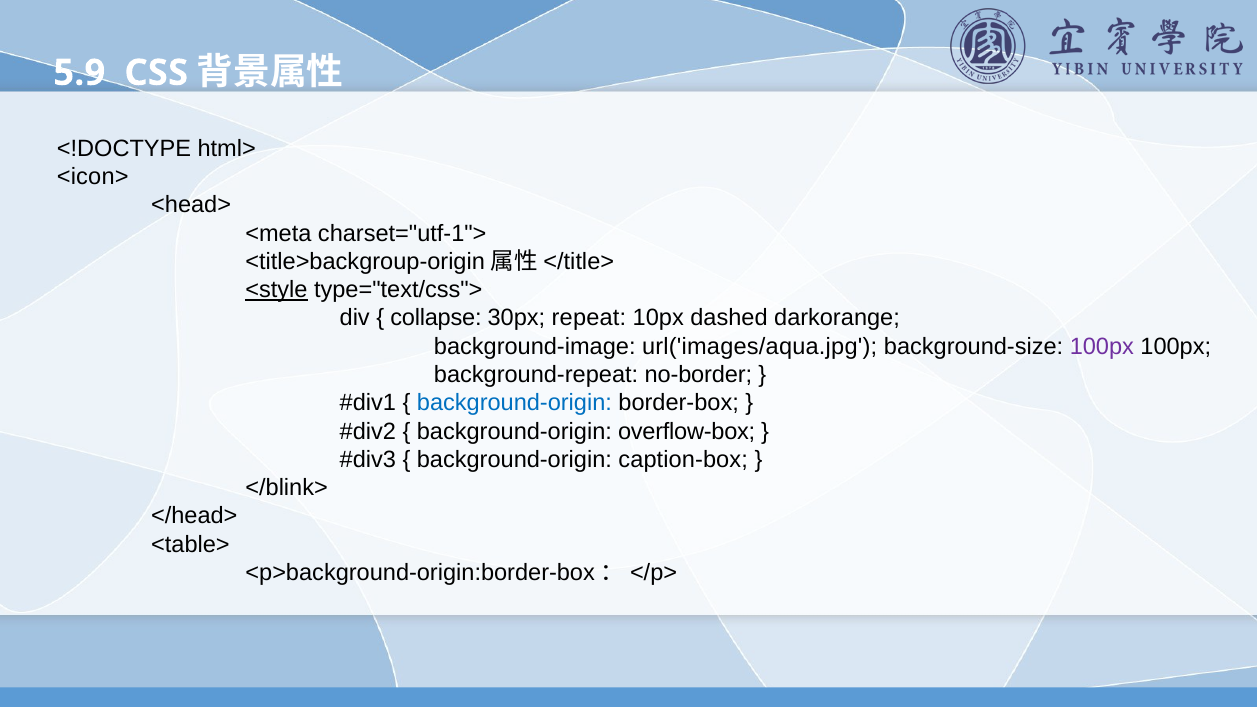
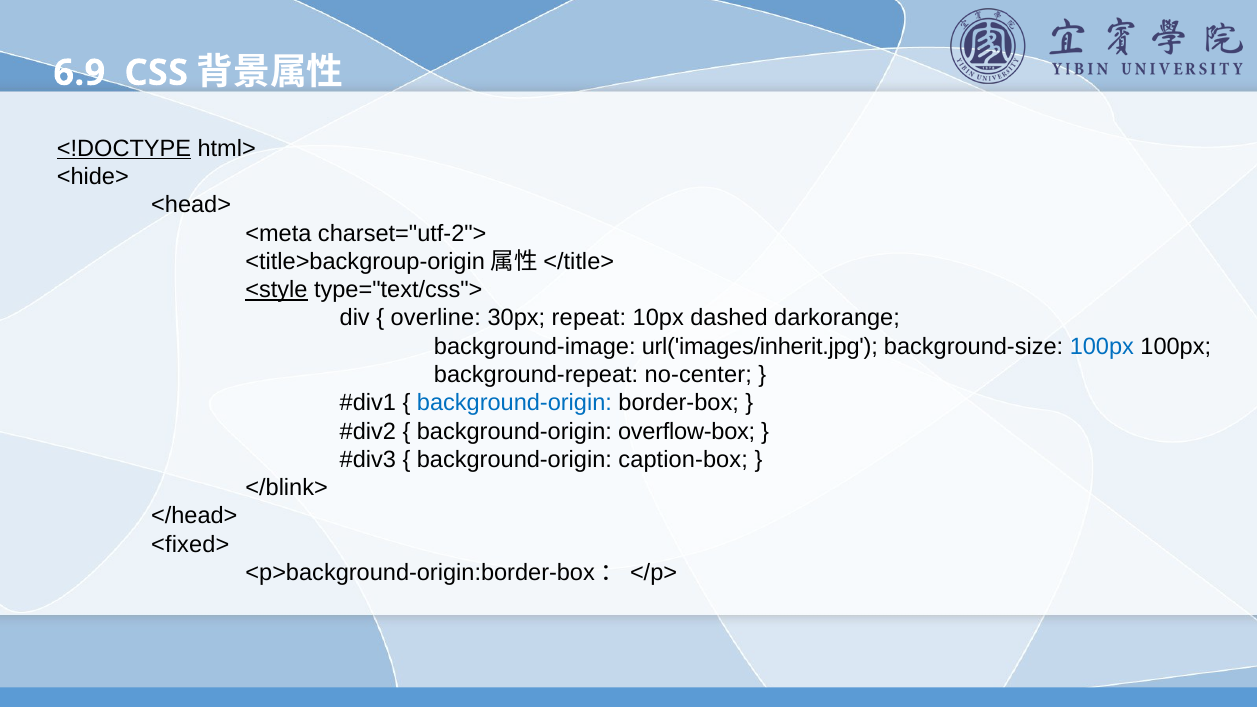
5.9: 5.9 -> 6.9 (79, 73)
<!DOCTYPE underline: none -> present (124, 148)
<icon>: <icon> -> <hide> (93, 177)
charset="utf-1">: charset="utf-1"> -> charset="utf-2"> (402, 233)
collapse: collapse -> overline (436, 318)
url('images/aqua.jpg: url('images/aqua.jpg -> url('images/inherit.jpg (760, 346)
100px colour: purple -> blue (1102, 346)
no-border: no-border -> no-center (698, 375)
<table>: <table> -> <fixed> (190, 544)
